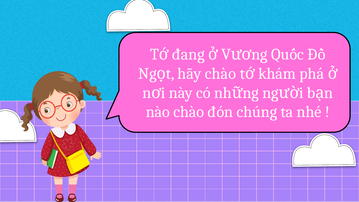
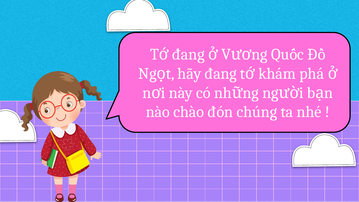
hãy chào: chào -> đang (221, 74)
